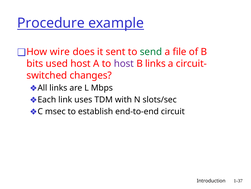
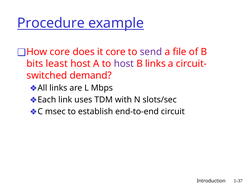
How wire: wire -> core (60, 52)
it sent: sent -> core (116, 52)
send colour: green -> purple (151, 52)
used: used -> least (57, 63)
changes: changes -> demand (91, 75)
